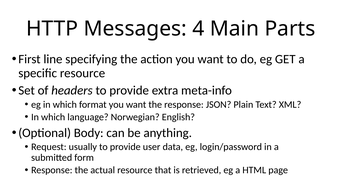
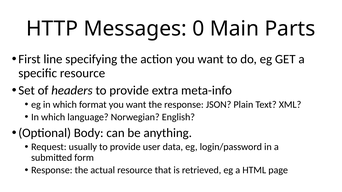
4: 4 -> 0 (198, 29)
